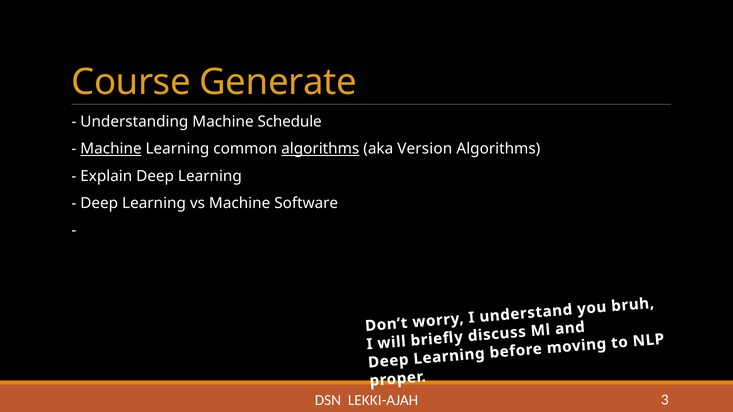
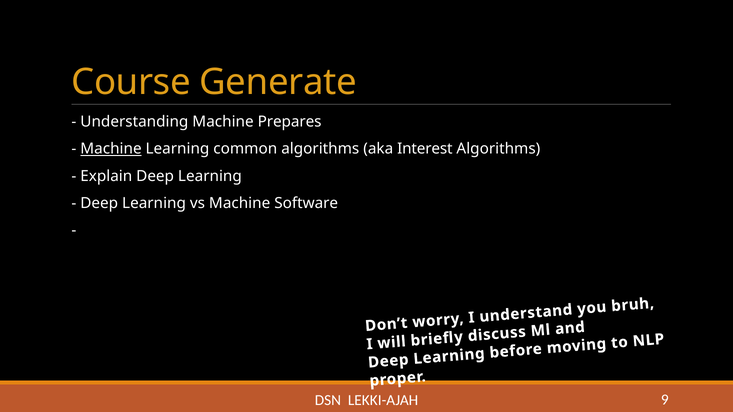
Schedule: Schedule -> Prepares (290, 122)
algorithms underline: present -> none (320, 149)
Version: Version -> Interest (425, 149)
3: 3 -> 9 (665, 400)
